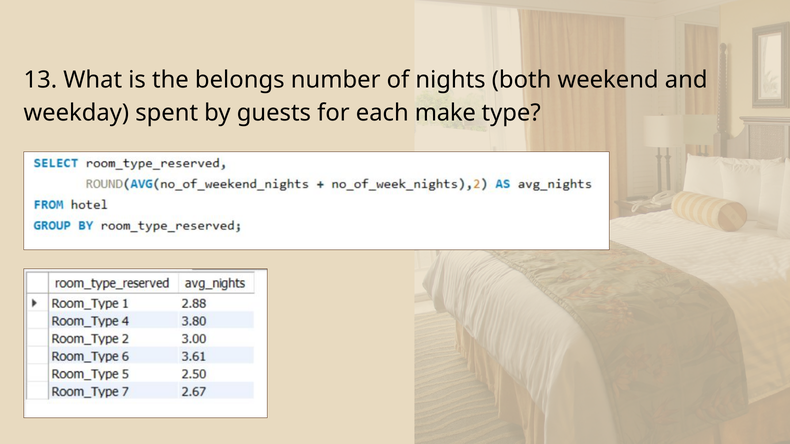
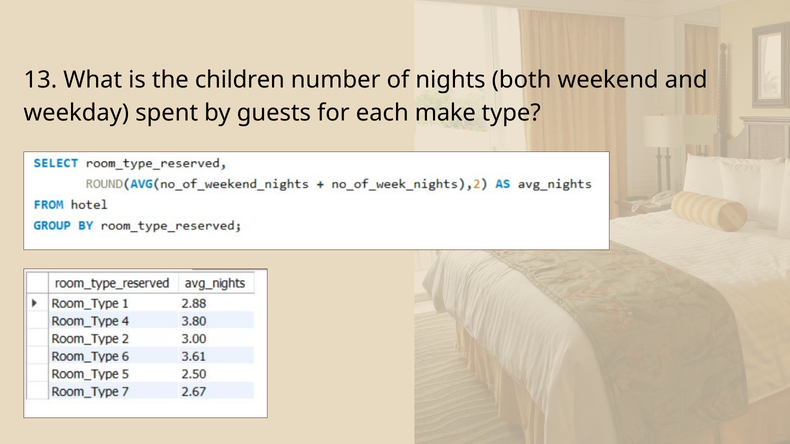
belongs: belongs -> children (240, 80)
